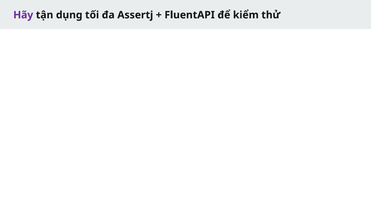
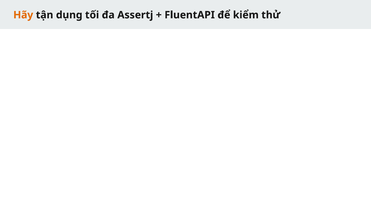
Hãy colour: purple -> orange (23, 15)
